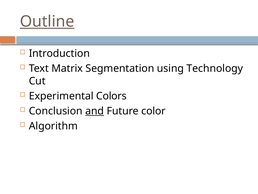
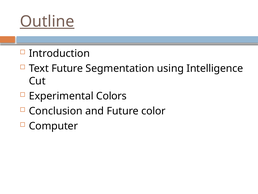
Text Matrix: Matrix -> Future (67, 68)
Technology: Technology -> Intelligence (215, 68)
and underline: present -> none (95, 111)
Algorithm: Algorithm -> Computer (53, 126)
